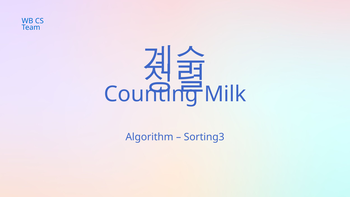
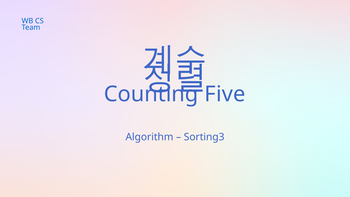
Milk: Milk -> Five (225, 94)
